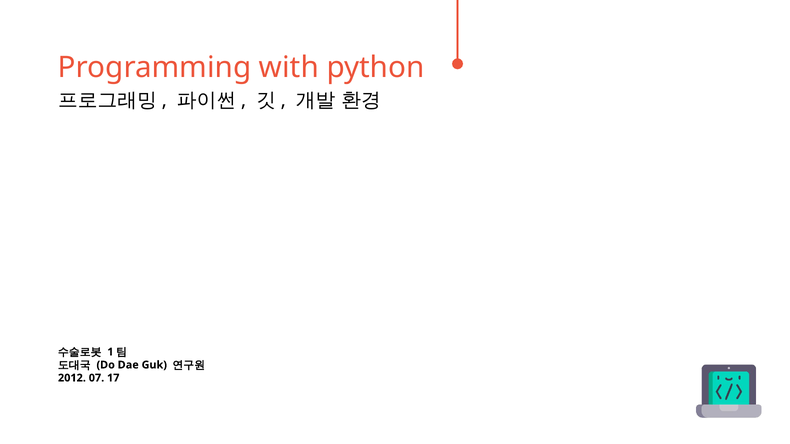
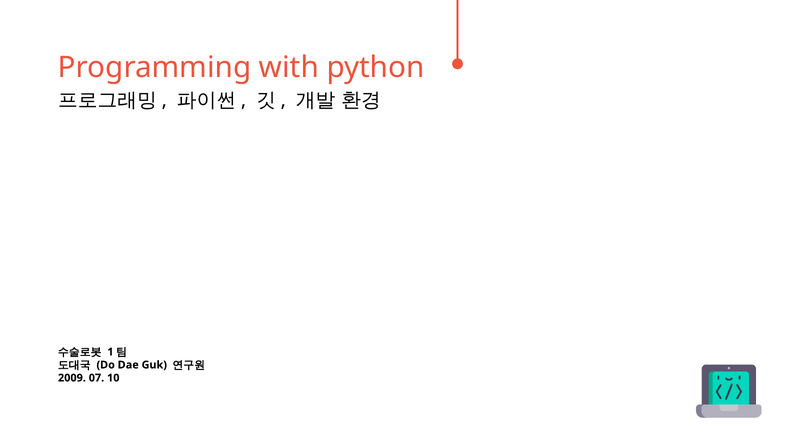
2012: 2012 -> 2009 (72, 378)
17: 17 -> 10 (113, 378)
